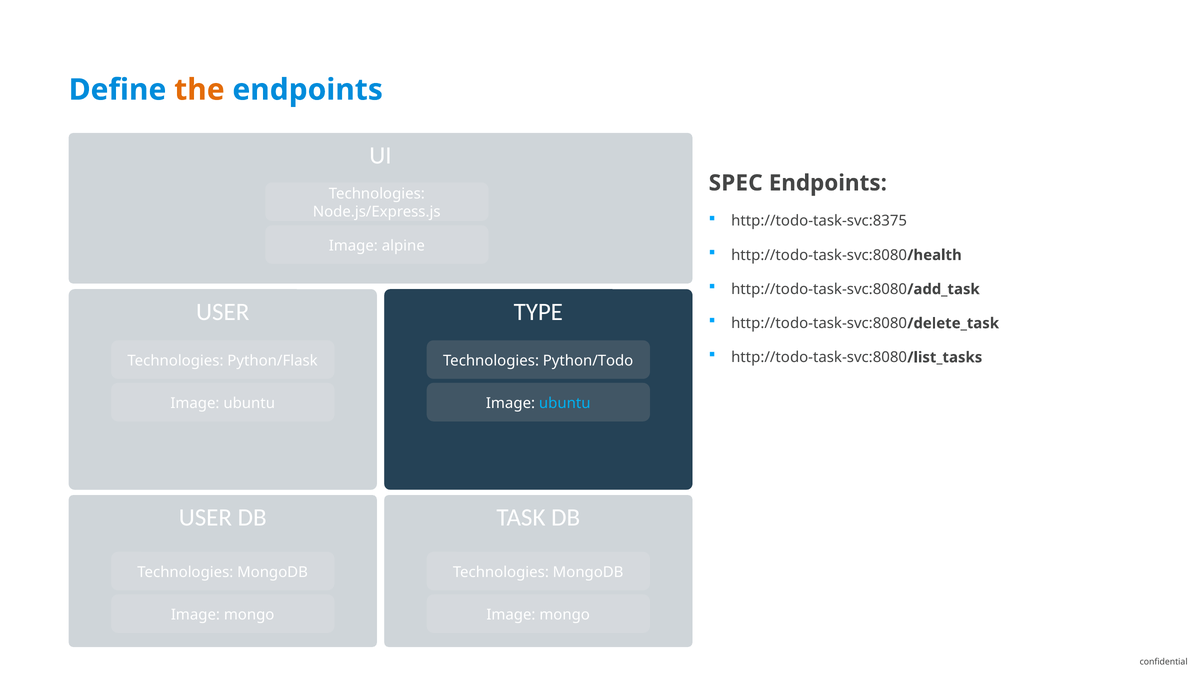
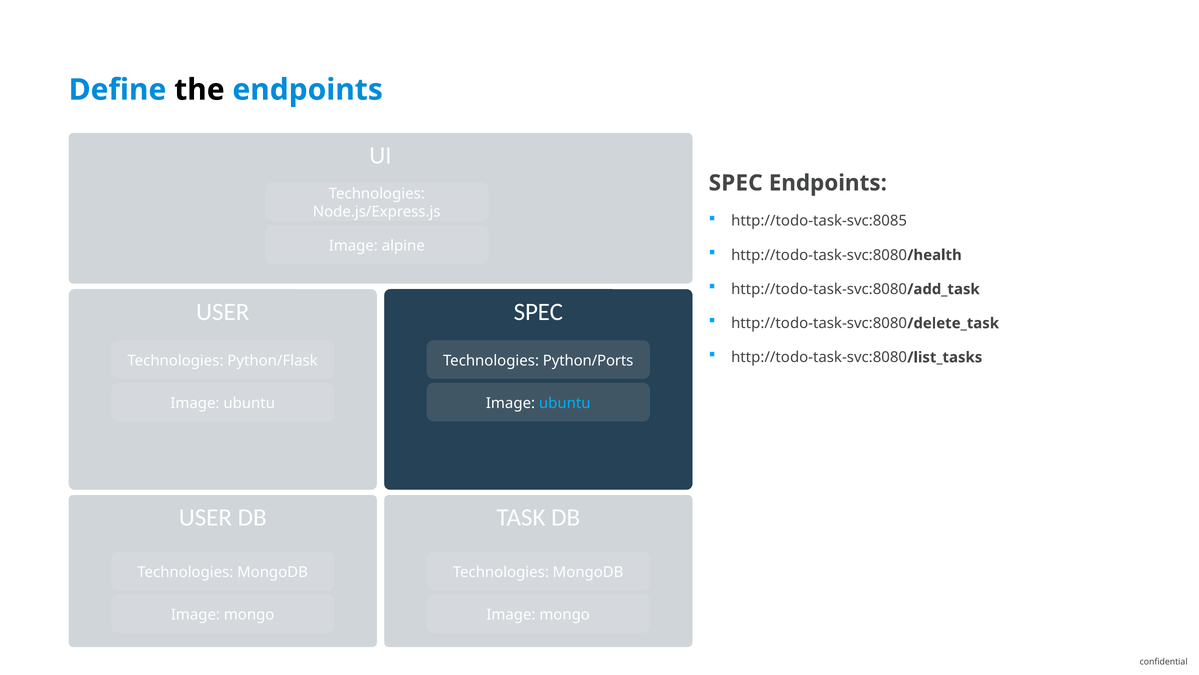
the colour: orange -> black (199, 90)
http://todo-task-svc:8375: http://todo-task-svc:8375 -> http://todo-task-svc:8085 (819, 221)
TYPE: TYPE -> SPEC (538, 312)
Python/Todo: Python/Todo -> Python/Ports (588, 360)
